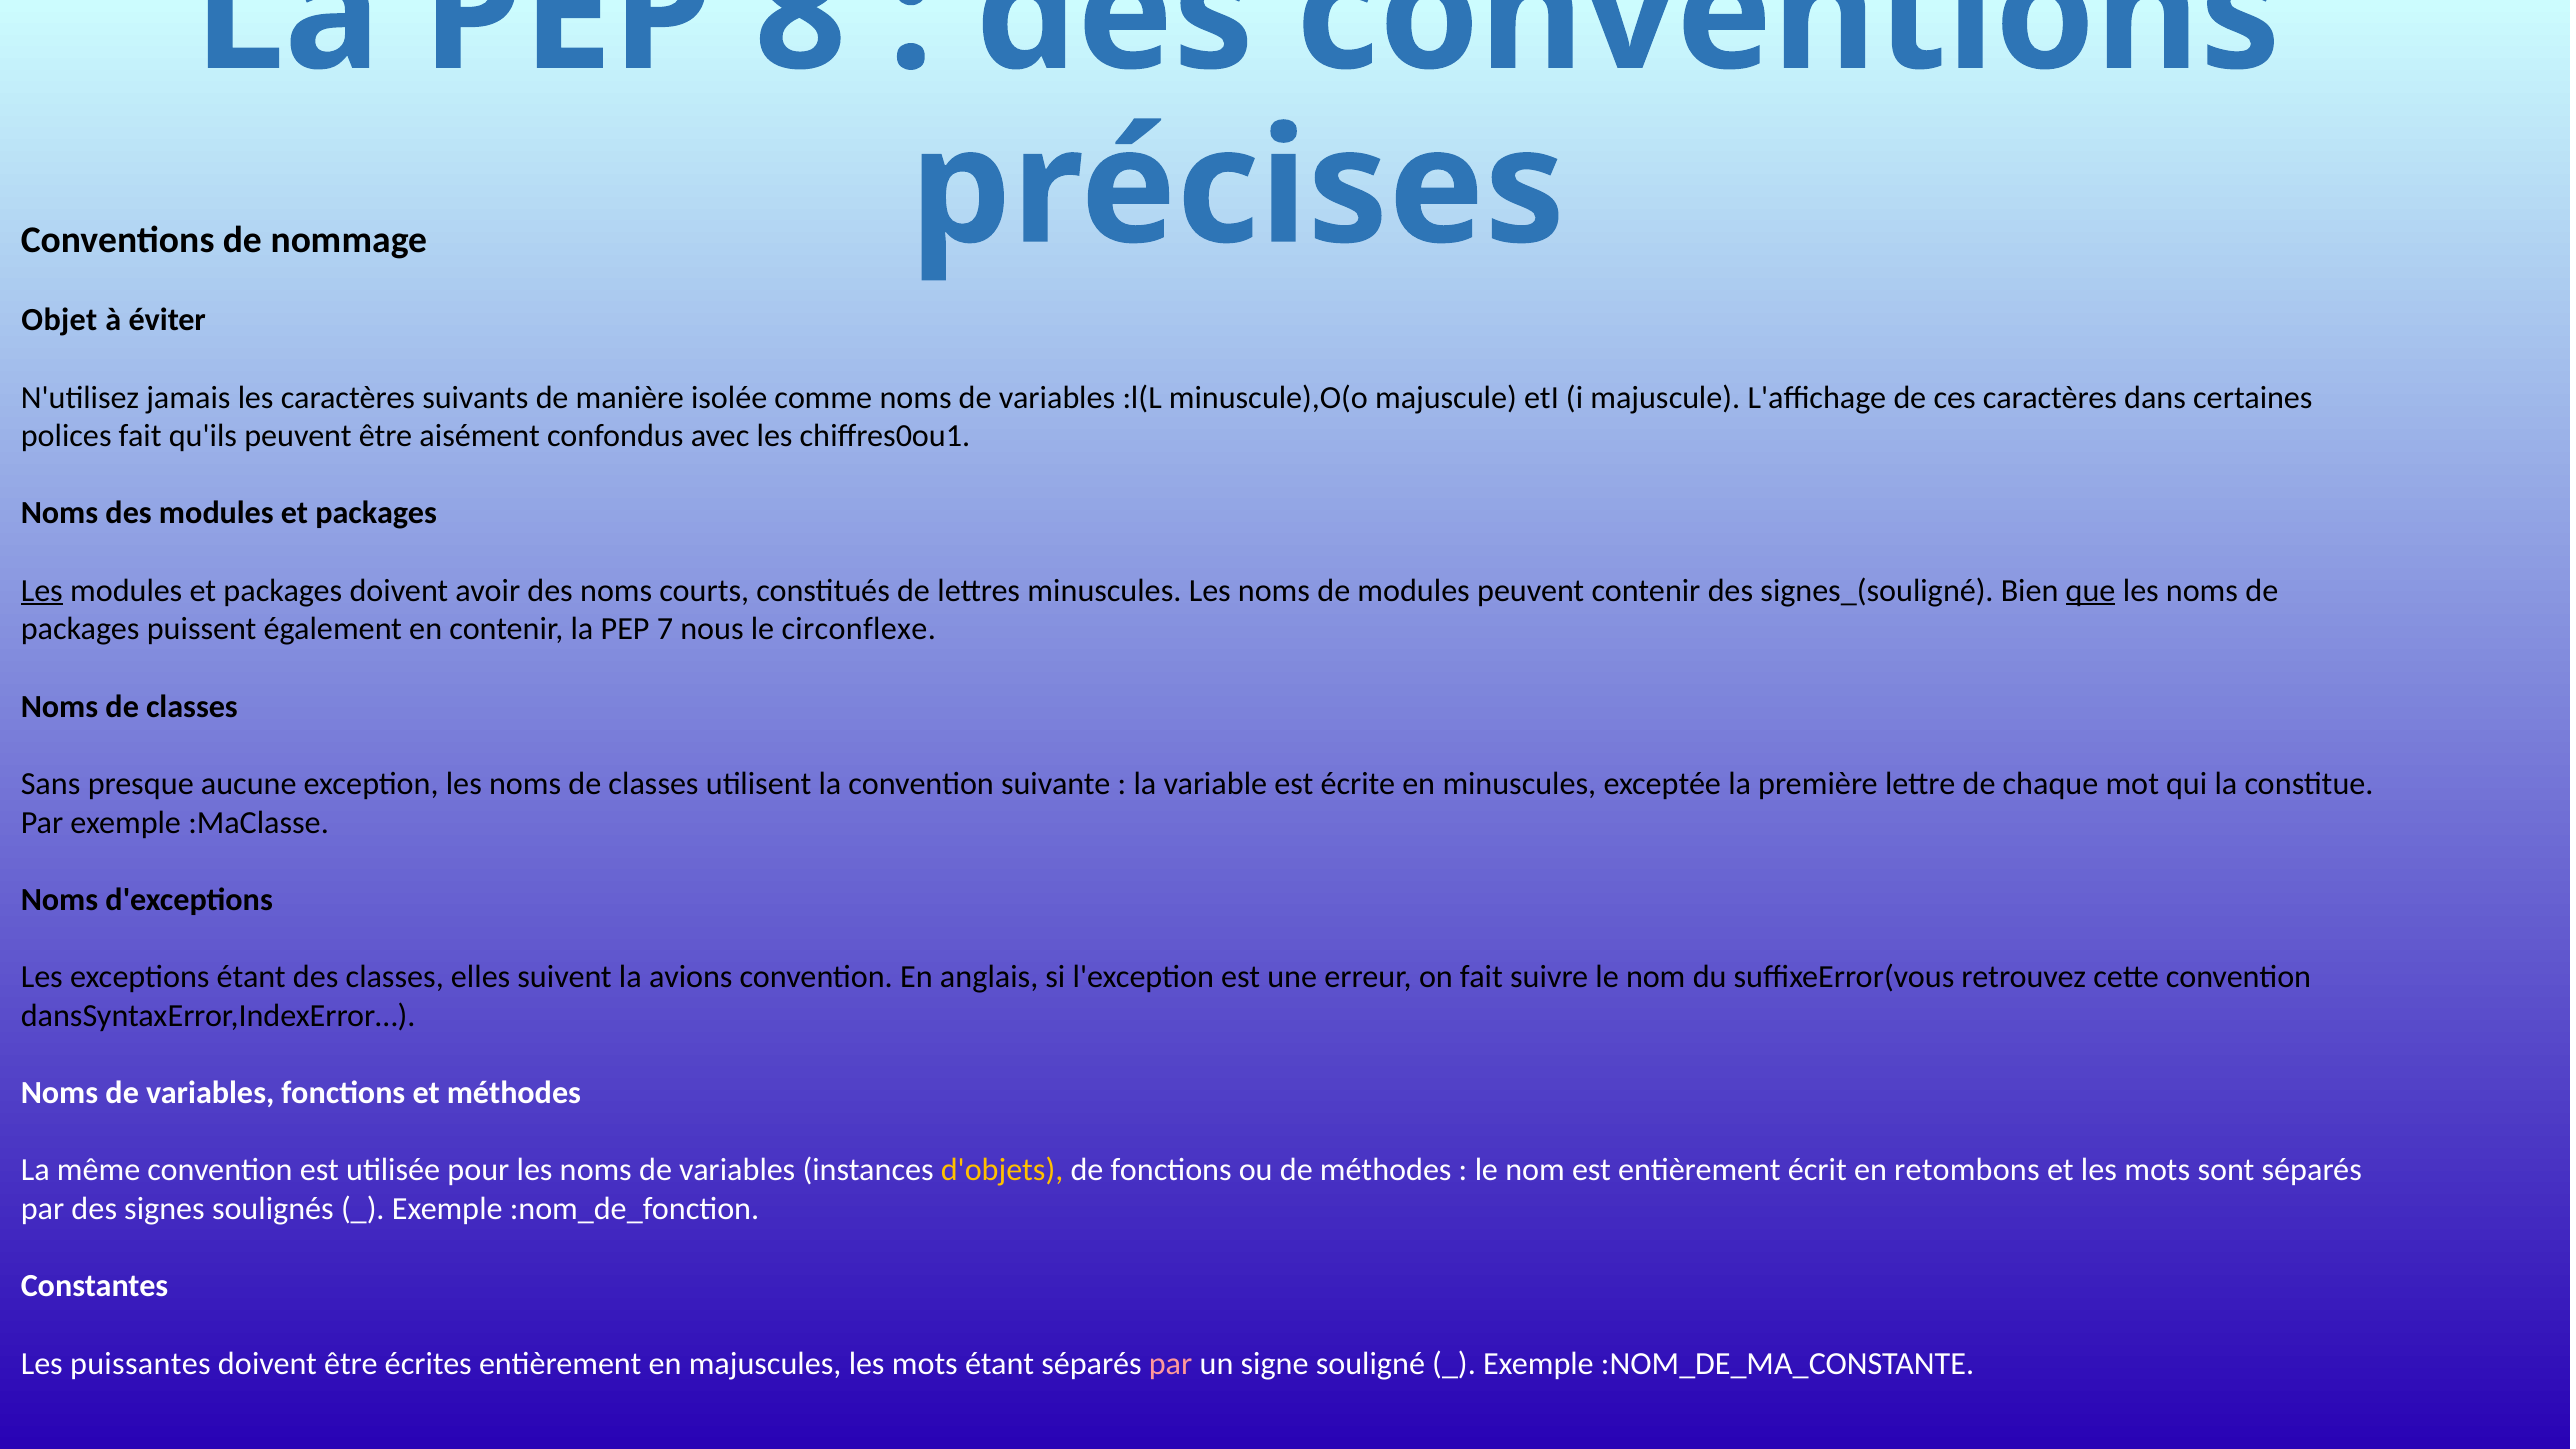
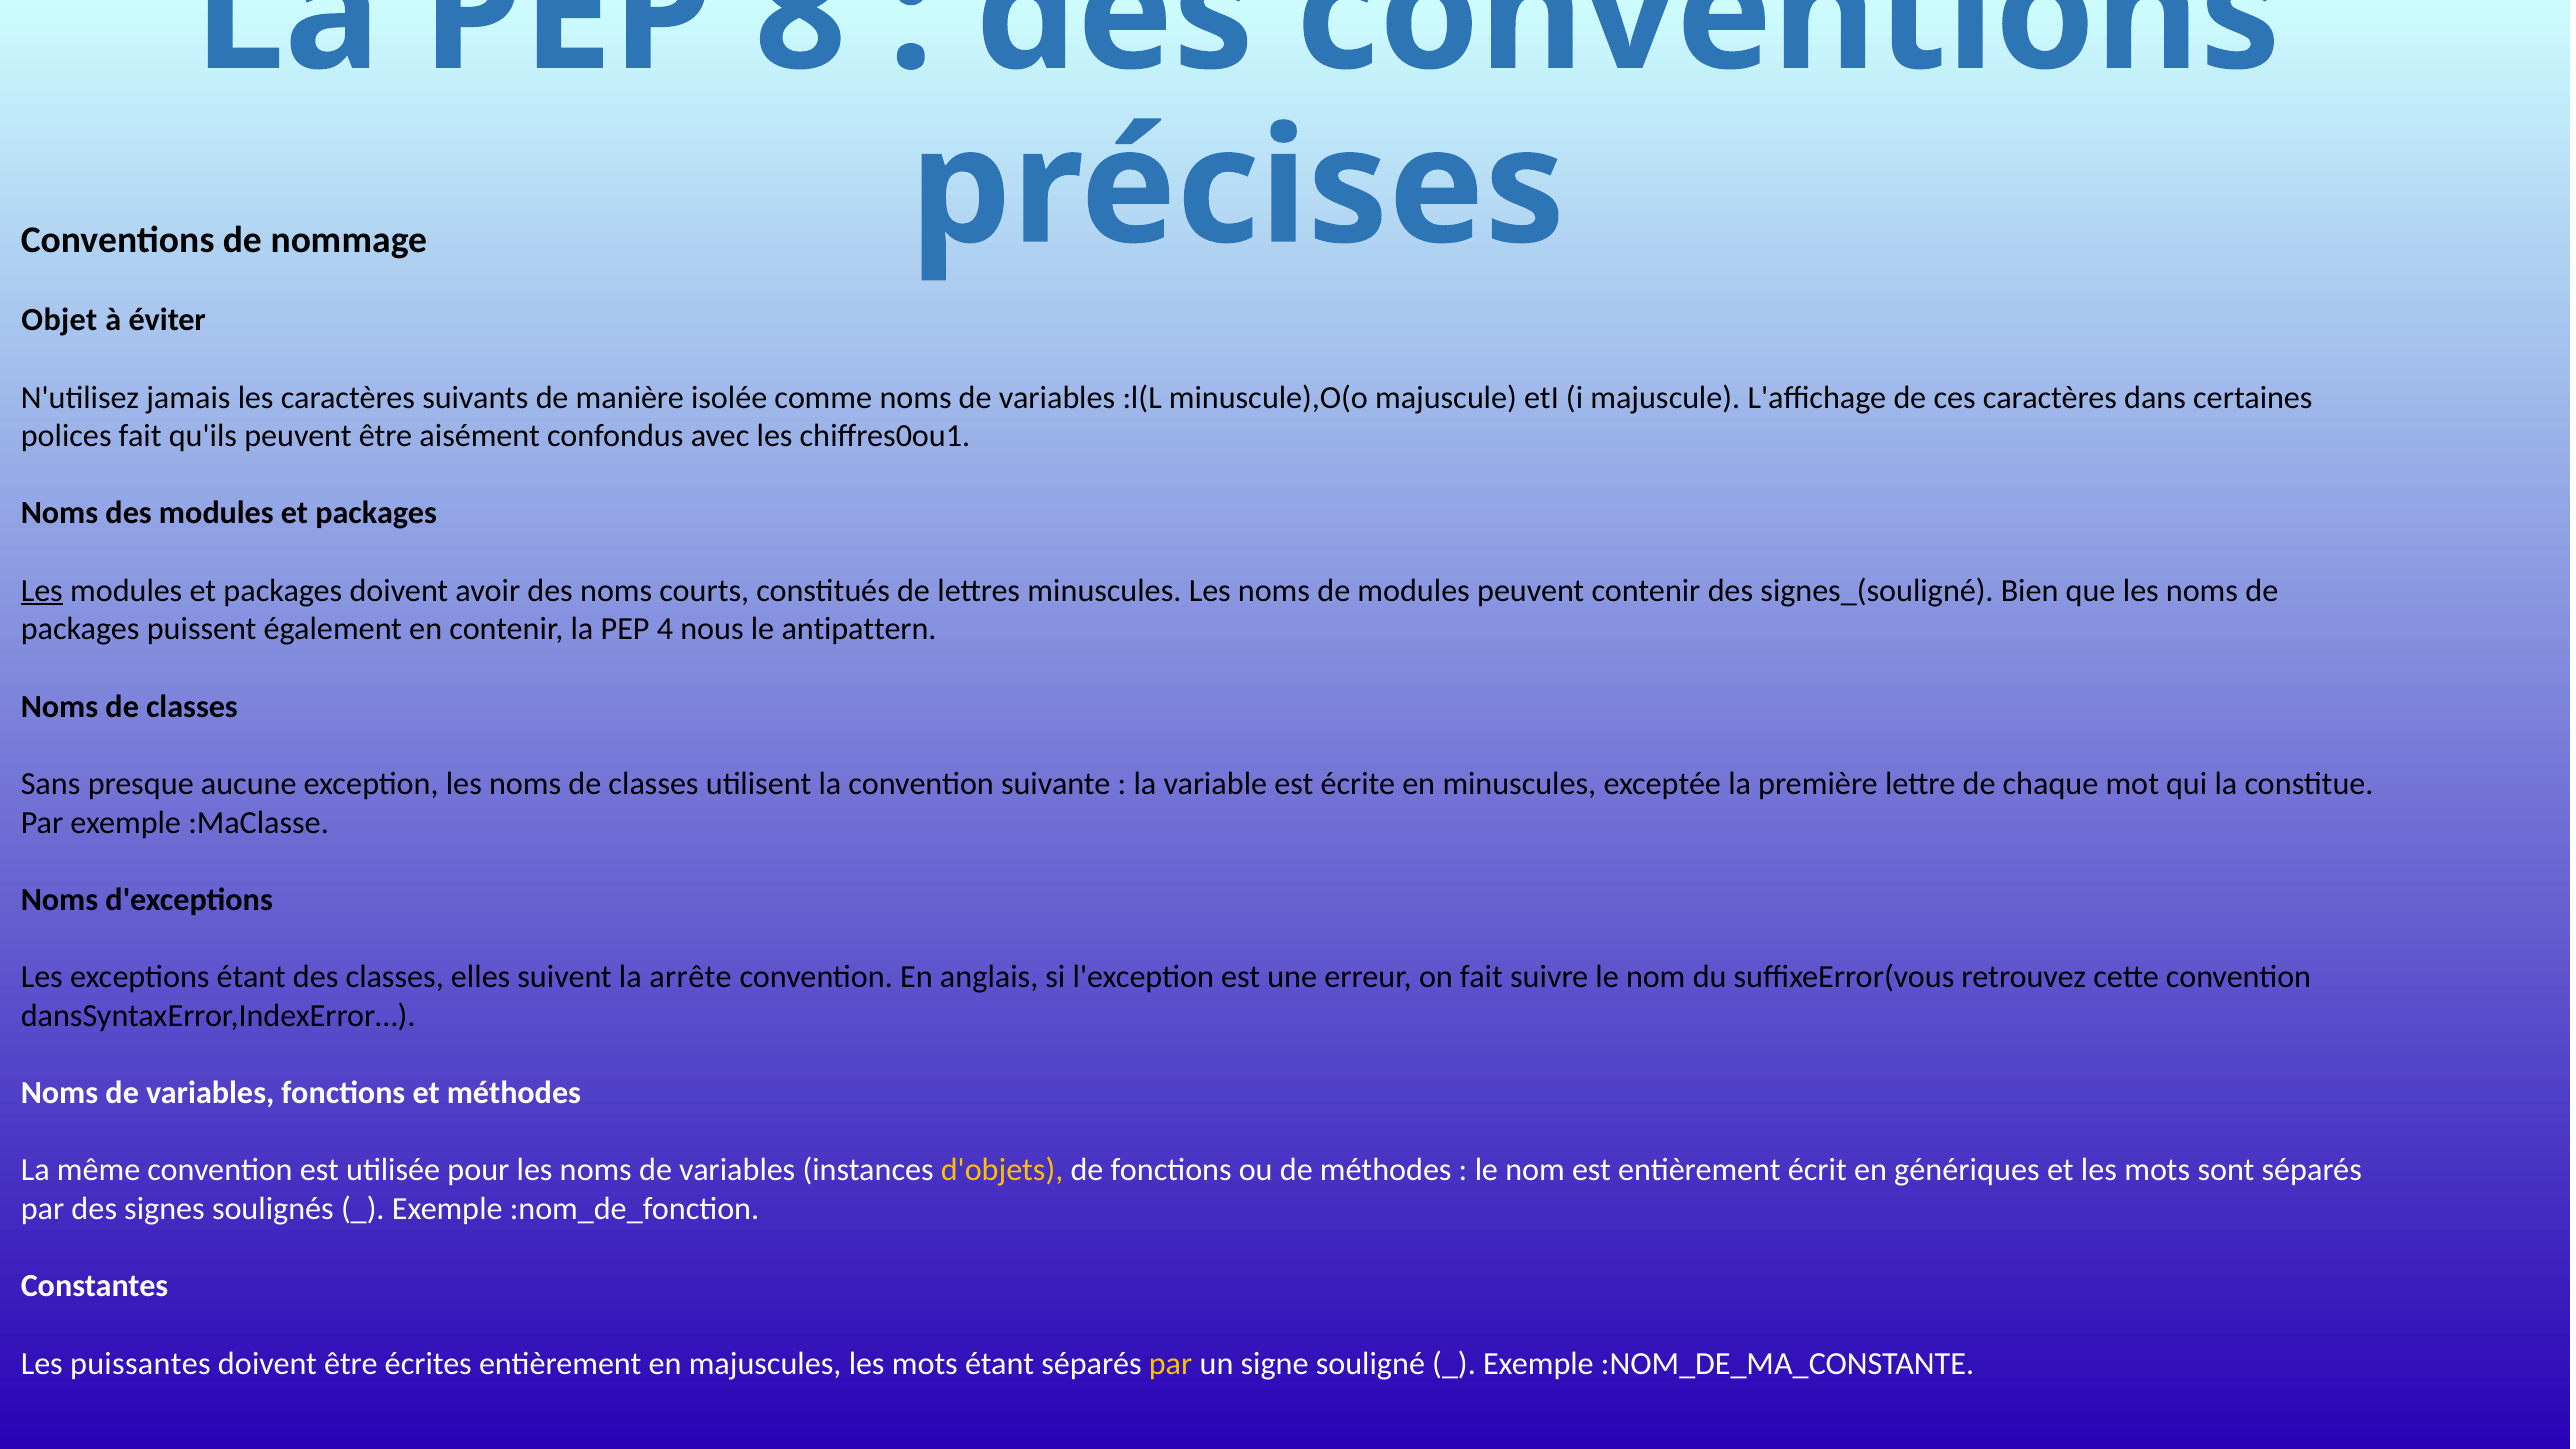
que underline: present -> none (2091, 591)
7: 7 -> 4 (665, 629)
circonflexe: circonflexe -> antipattern (859, 629)
avions: avions -> arrête (691, 977)
retombons: retombons -> génériques (1967, 1170)
par colour: pink -> yellow (1171, 1363)
